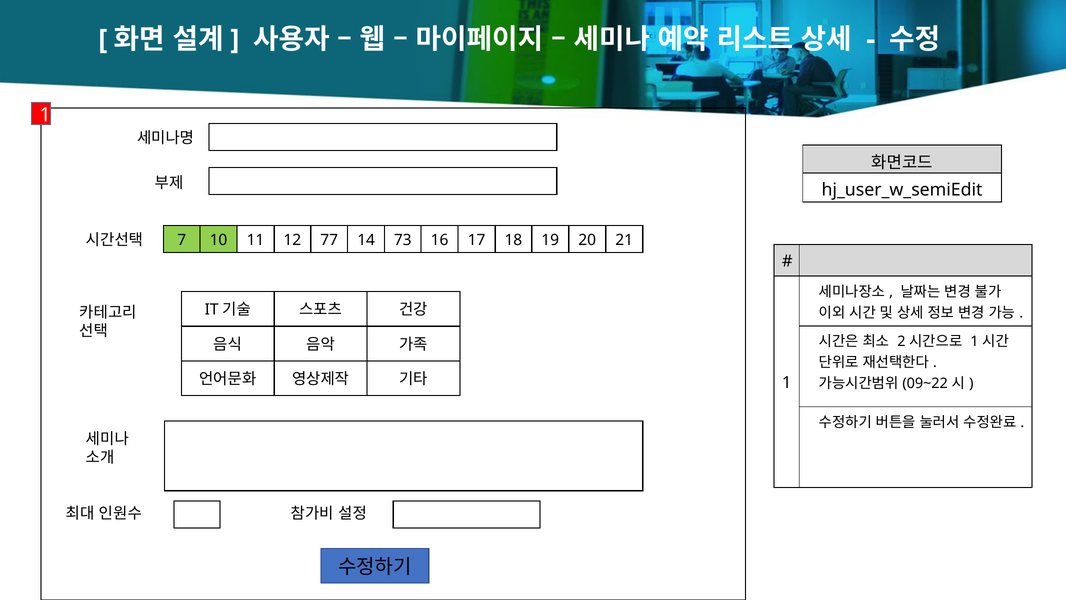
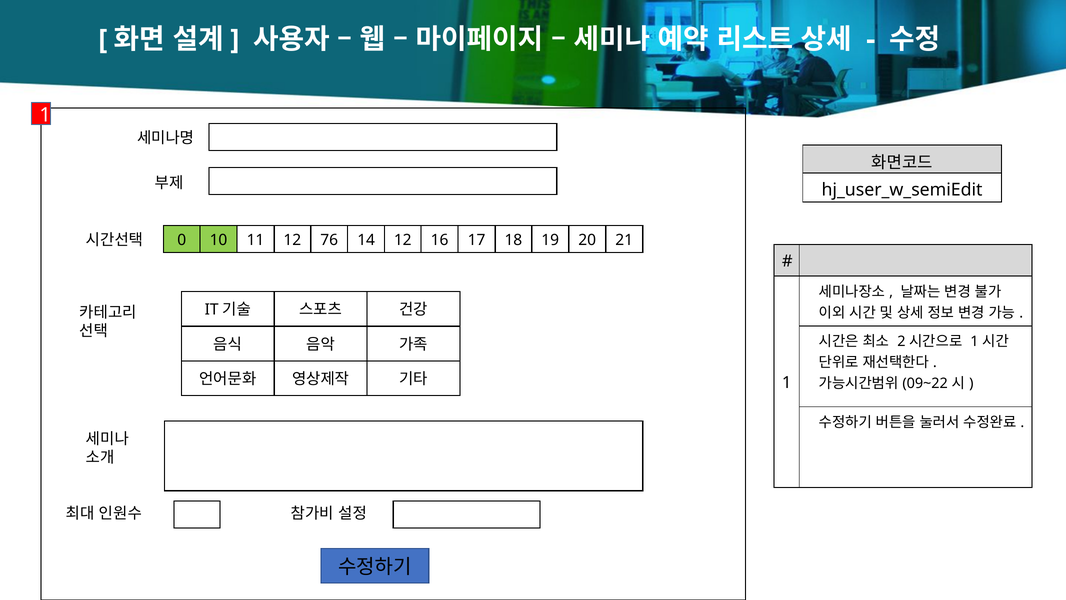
7: 7 -> 0 (182, 240)
77: 77 -> 76 (329, 240)
14 73: 73 -> 12 (403, 240)
